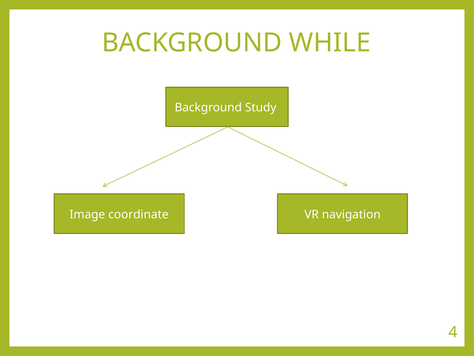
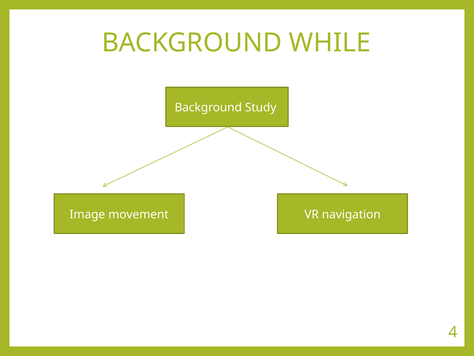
coordinate: coordinate -> movement (138, 214)
